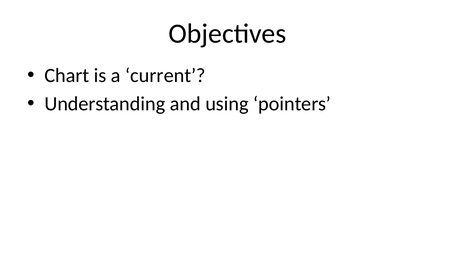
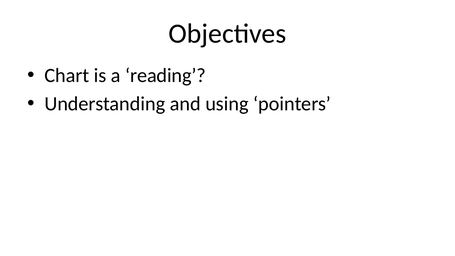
current: current -> reading (166, 76)
